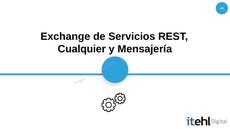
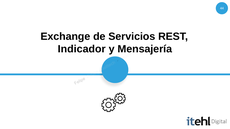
Cualquier: Cualquier -> Indicador (82, 49)
